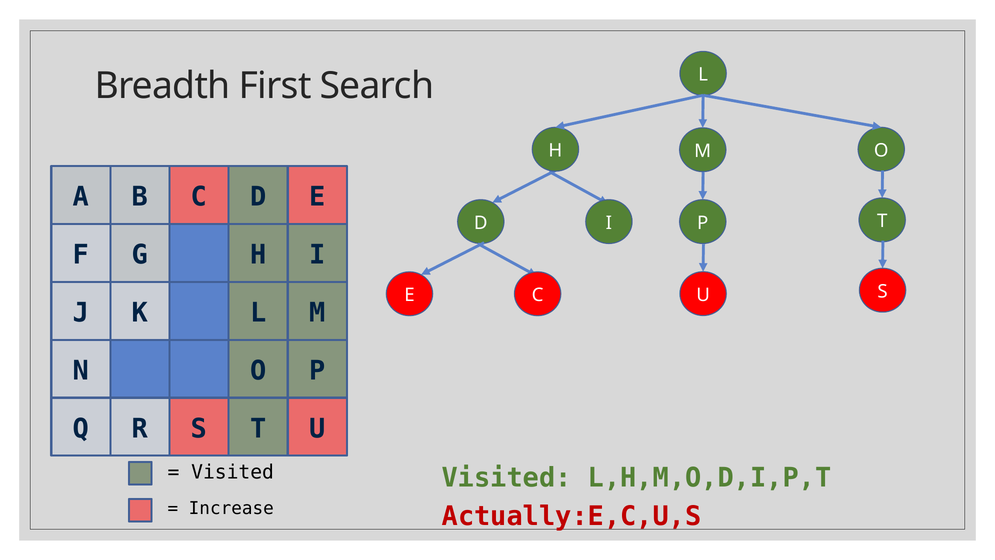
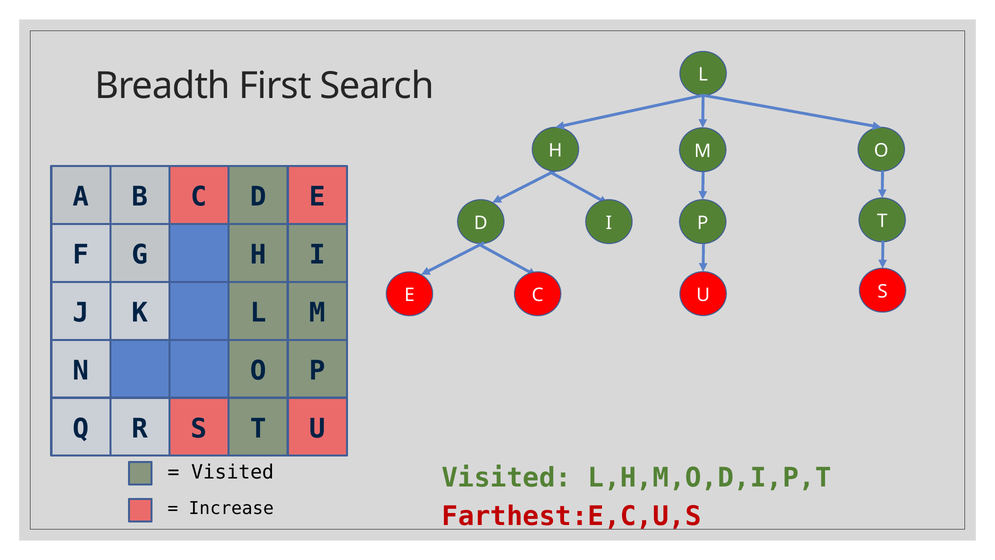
Actually:E,C,U,S: Actually:E,C,U,S -> Farthest:E,C,U,S (572, 516)
